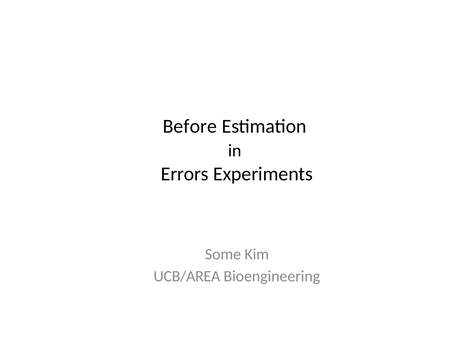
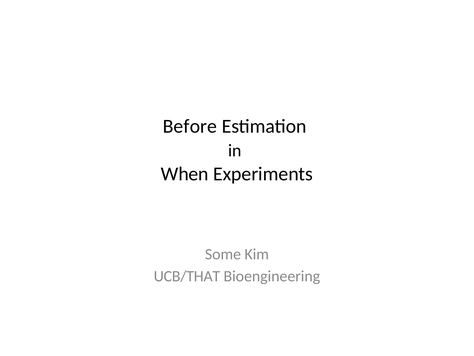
Errors: Errors -> When (185, 174)
UCB/AREA: UCB/AREA -> UCB/THAT (187, 276)
